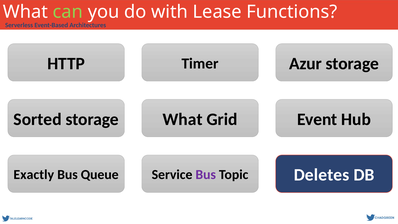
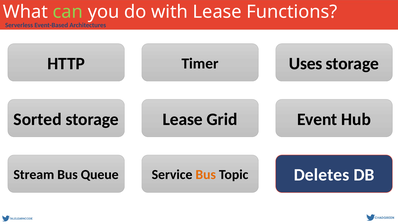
Azur: Azur -> Uses (306, 64)
storage What: What -> Lease (183, 119)
Exactly: Exactly -> Stream (34, 175)
Bus colour: purple -> orange (206, 175)
